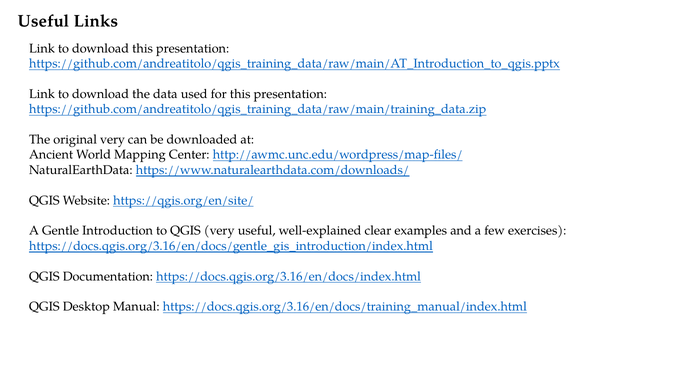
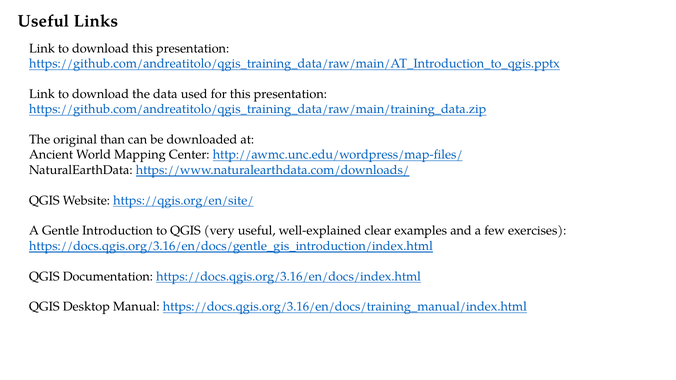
original very: very -> than (113, 140)
